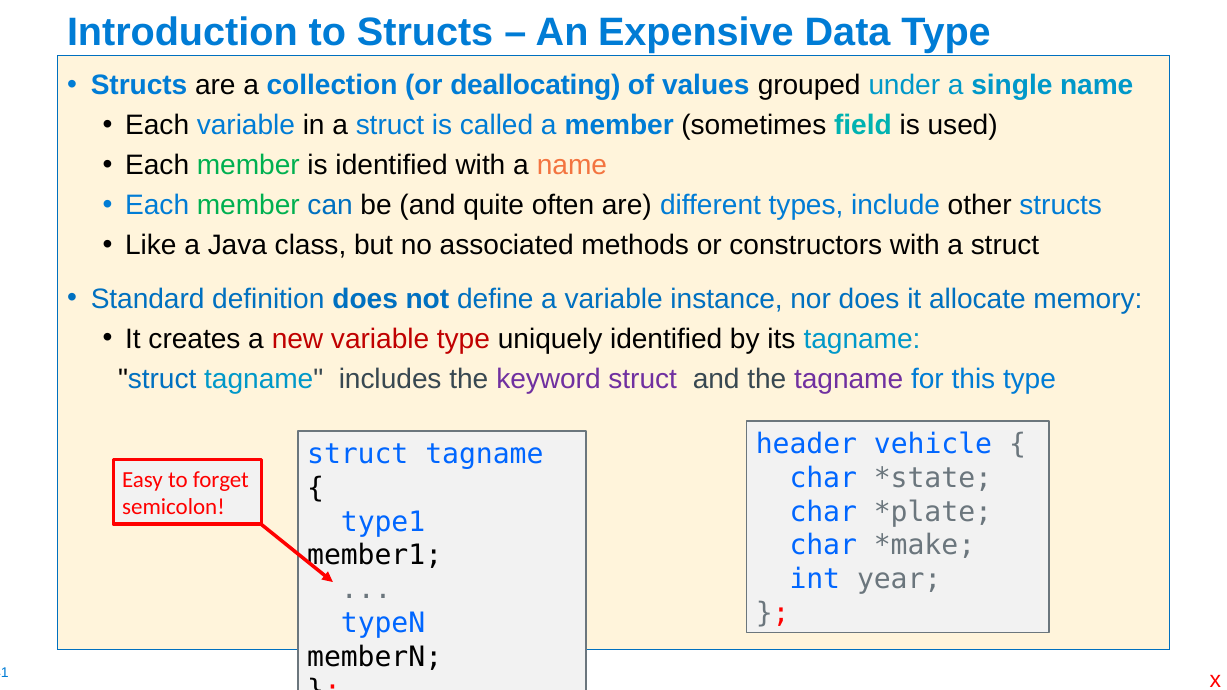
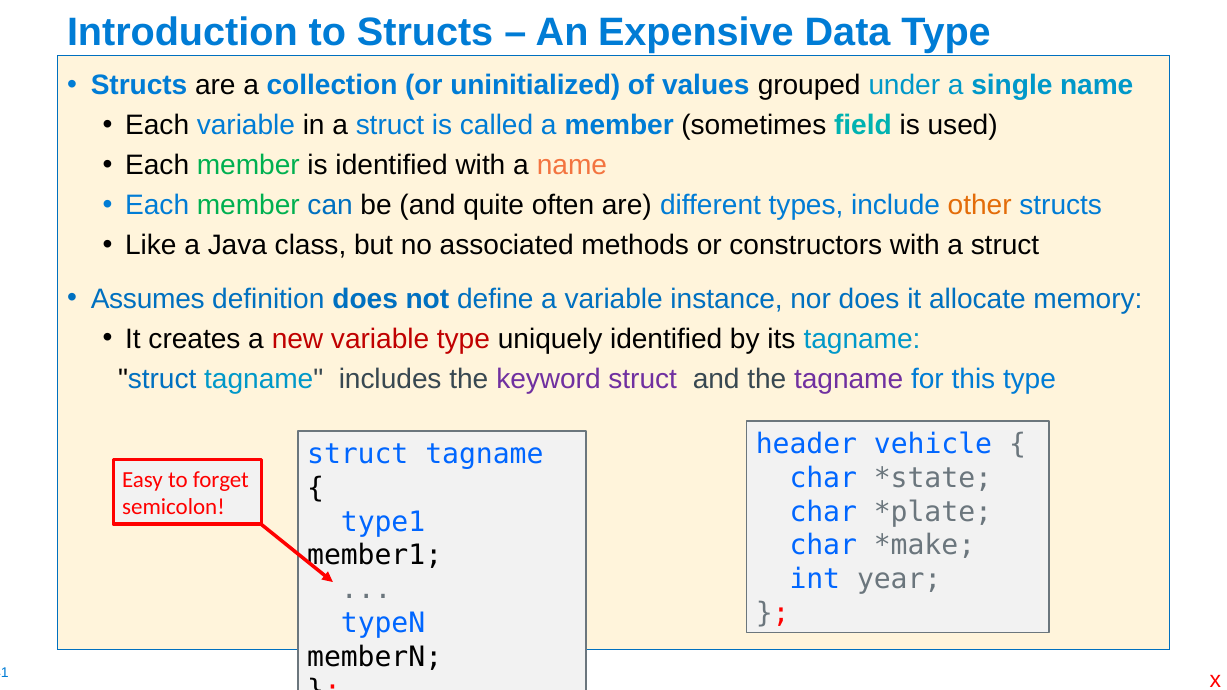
deallocating: deallocating -> uninitialized (535, 85)
other colour: black -> orange (980, 206)
Standard: Standard -> Assumes (148, 299)
